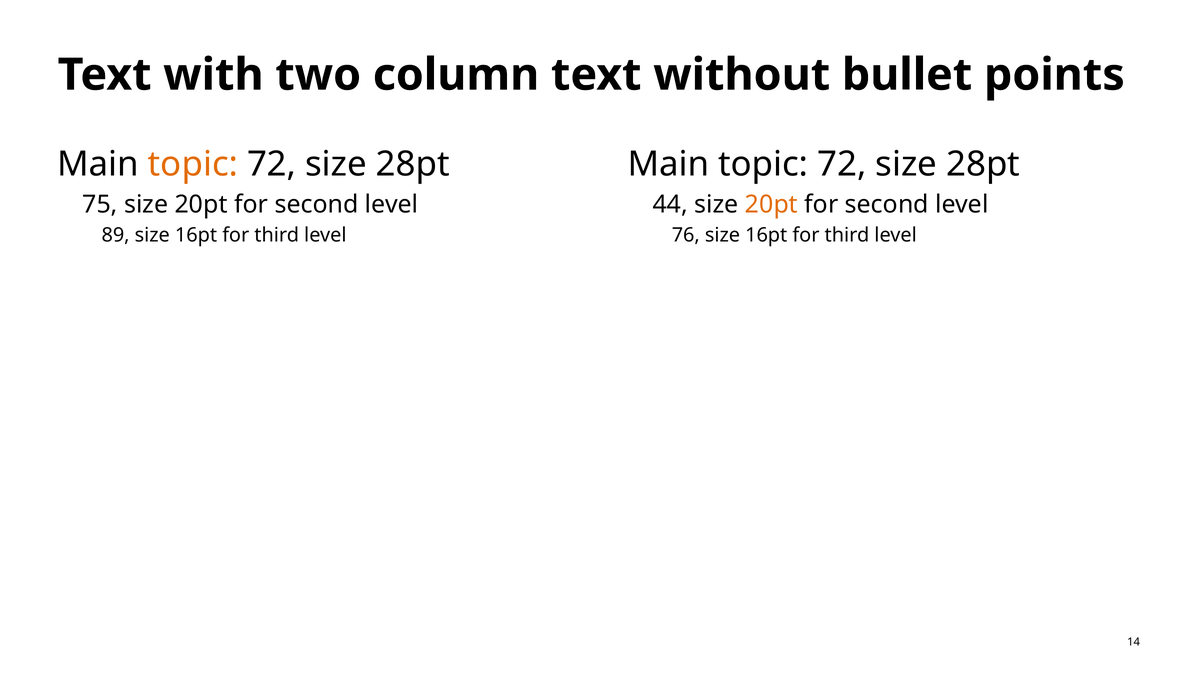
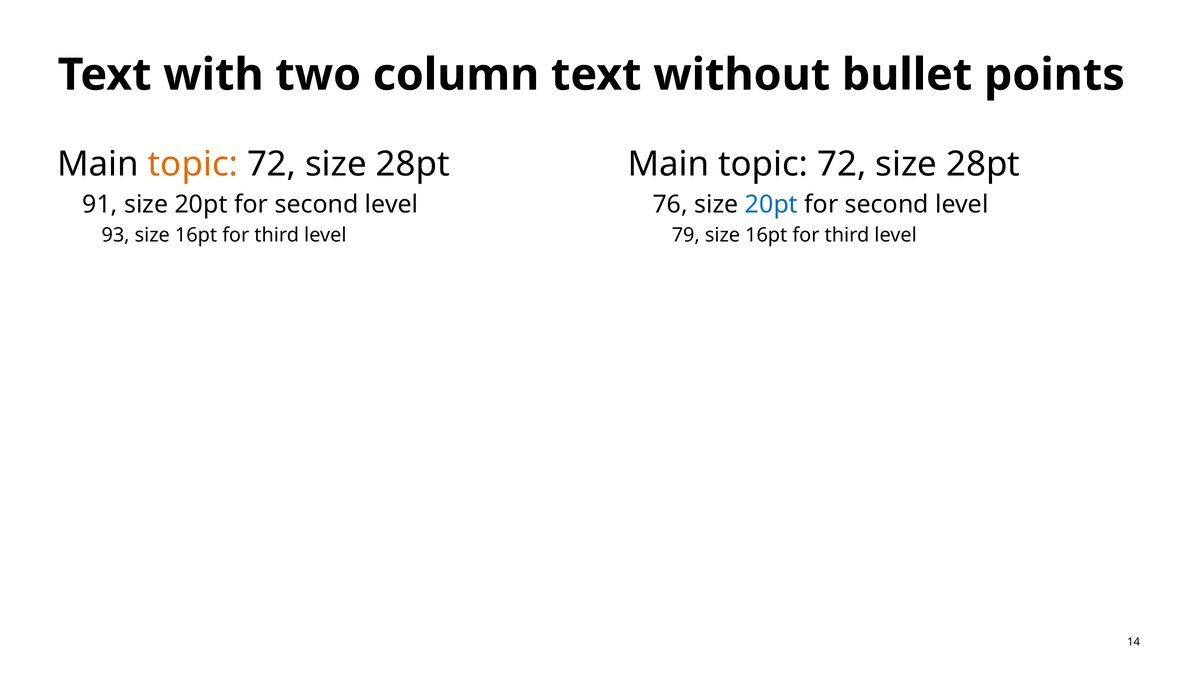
75: 75 -> 91 (100, 204)
44: 44 -> 76 (670, 204)
20pt colour: orange -> blue (771, 204)
89: 89 -> 93 (116, 235)
76: 76 -> 79 (686, 235)
